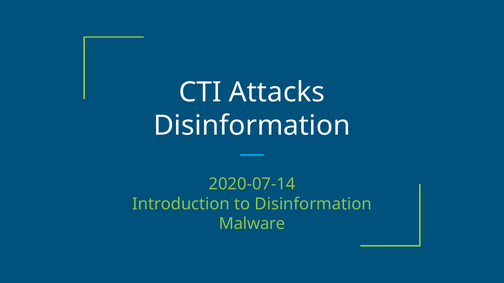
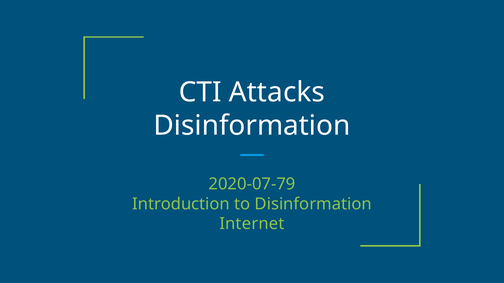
2020-07-14: 2020-07-14 -> 2020-07-79 (252, 184)
Malware: Malware -> Internet (252, 224)
